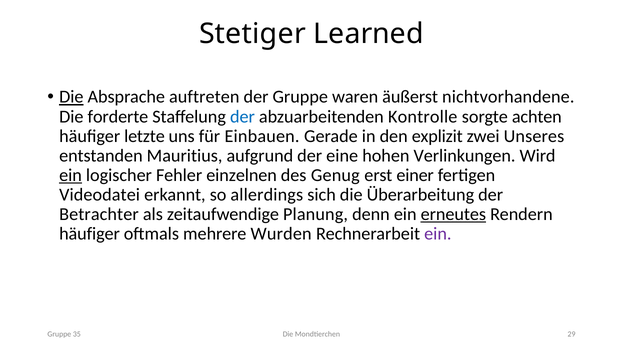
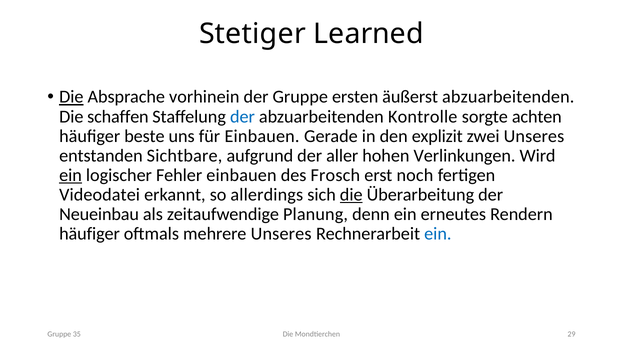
auftreten: auftreten -> vorhinein (204, 97)
waren: waren -> ersten (355, 97)
äußerst nichtvorhandene: nichtvorhandene -> abzuarbeitenden (508, 97)
forderte: forderte -> schaffen (118, 117)
letzte: letzte -> beste (144, 136)
Mauritius: Mauritius -> Sichtbare (185, 156)
eine: eine -> aller (342, 156)
Fehler einzelnen: einzelnen -> einbauen (241, 175)
Genug: Genug -> Frosch (335, 175)
einer: einer -> noch (415, 175)
die underline: none -> present (351, 195)
Betrachter: Betrachter -> Neueinbau (99, 215)
erneutes underline: present -> none (453, 215)
mehrere Wurden: Wurden -> Unseres (281, 234)
ein colour: purple -> blue (438, 234)
